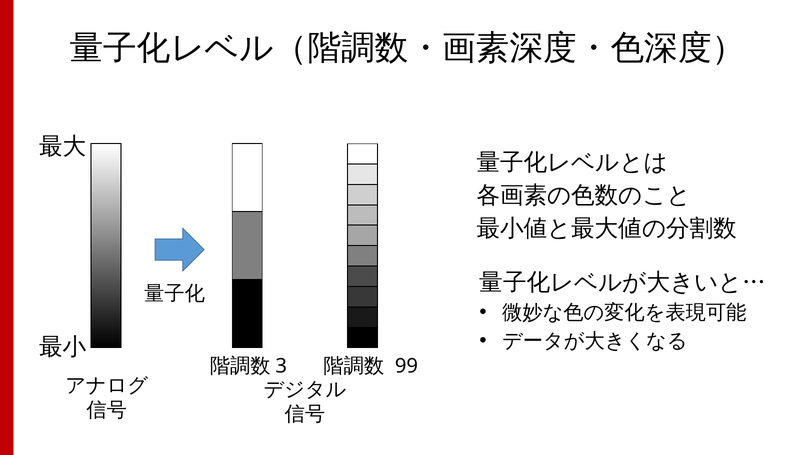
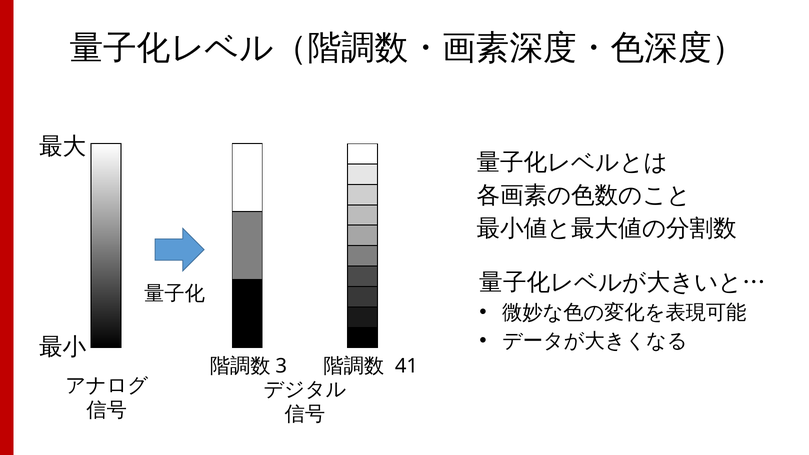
99: 99 -> 41 (406, 366)
